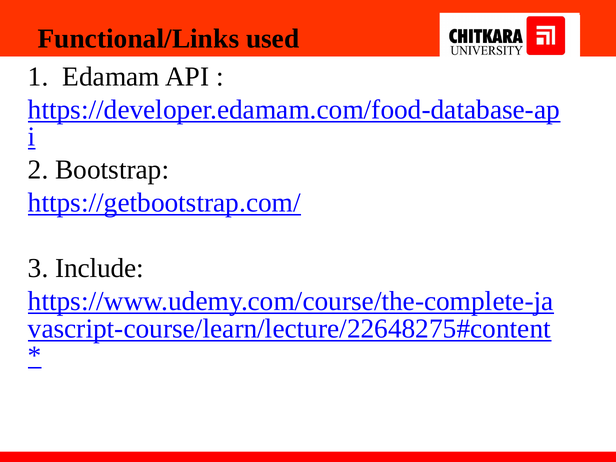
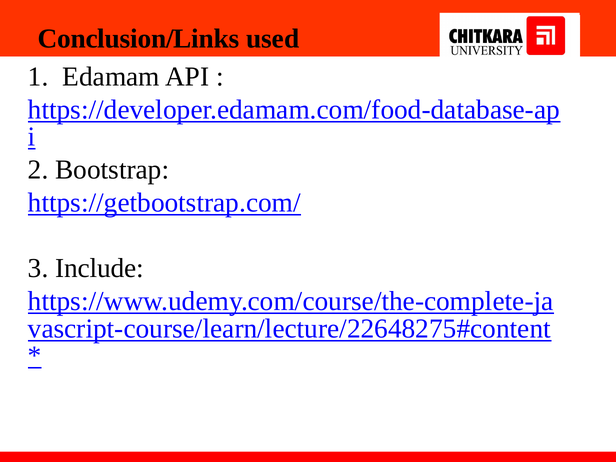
Functional/Links: Functional/Links -> Conclusion/Links (139, 39)
